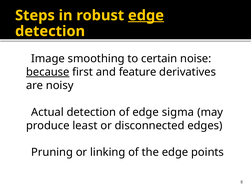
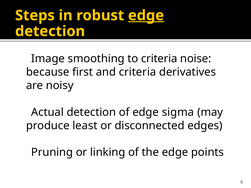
to certain: certain -> criteria (159, 59)
because underline: present -> none (48, 72)
and feature: feature -> criteria (138, 72)
